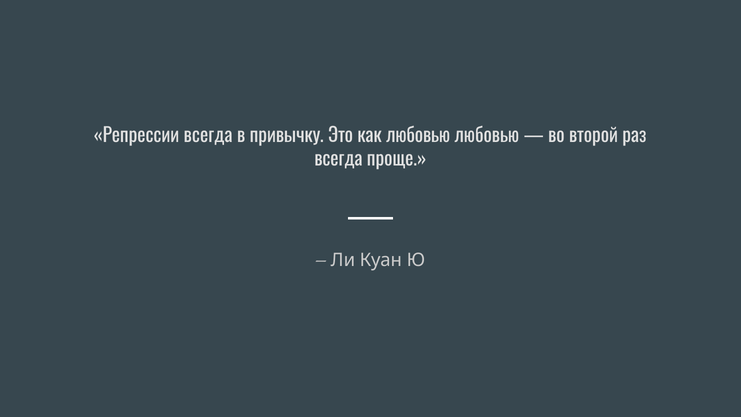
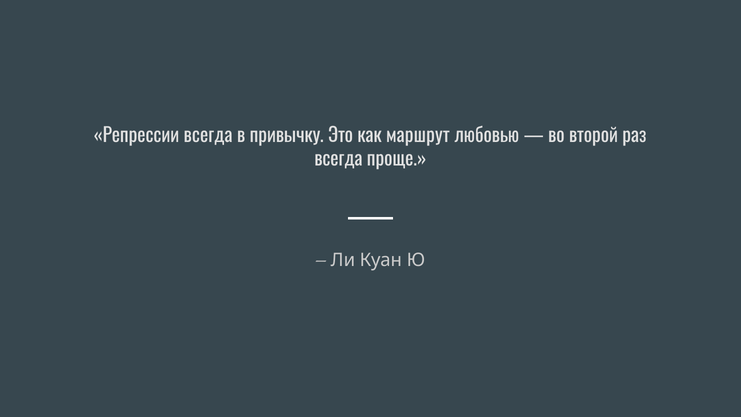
как любовью: любовью -> маршрут (418, 136)
